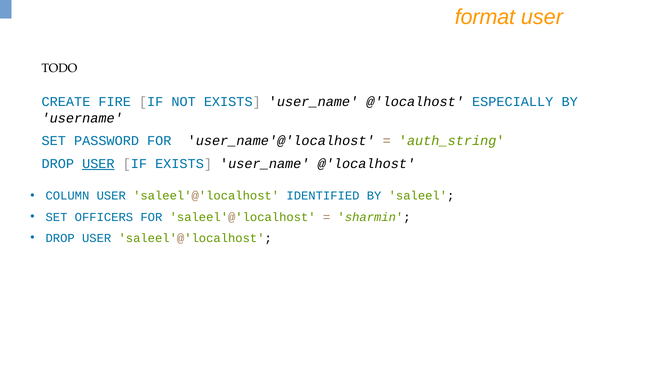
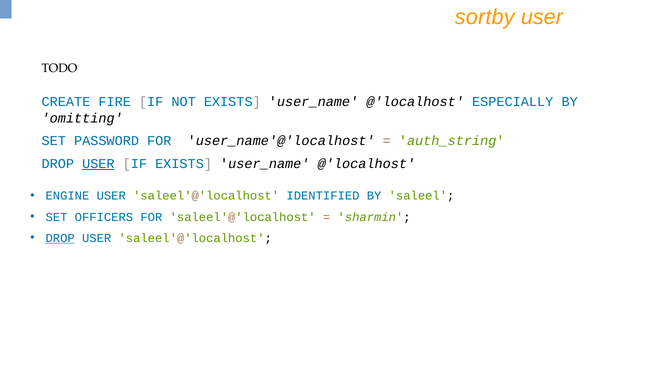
format: format -> sortby (485, 17)
username: username -> omitting (82, 118)
COLUMN: COLUMN -> ENGINE (67, 196)
DROP underline: none -> present (60, 238)
